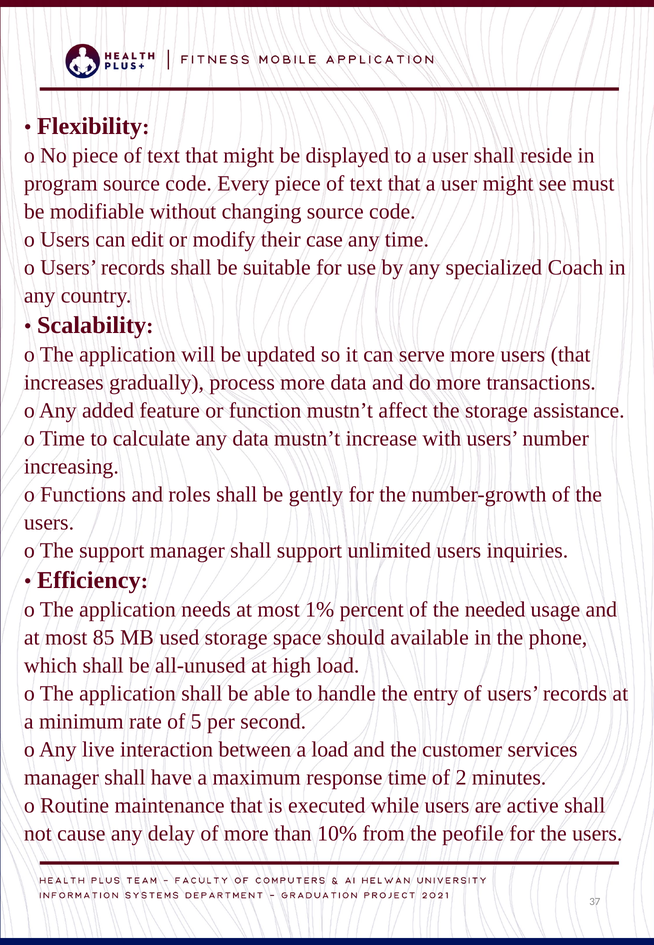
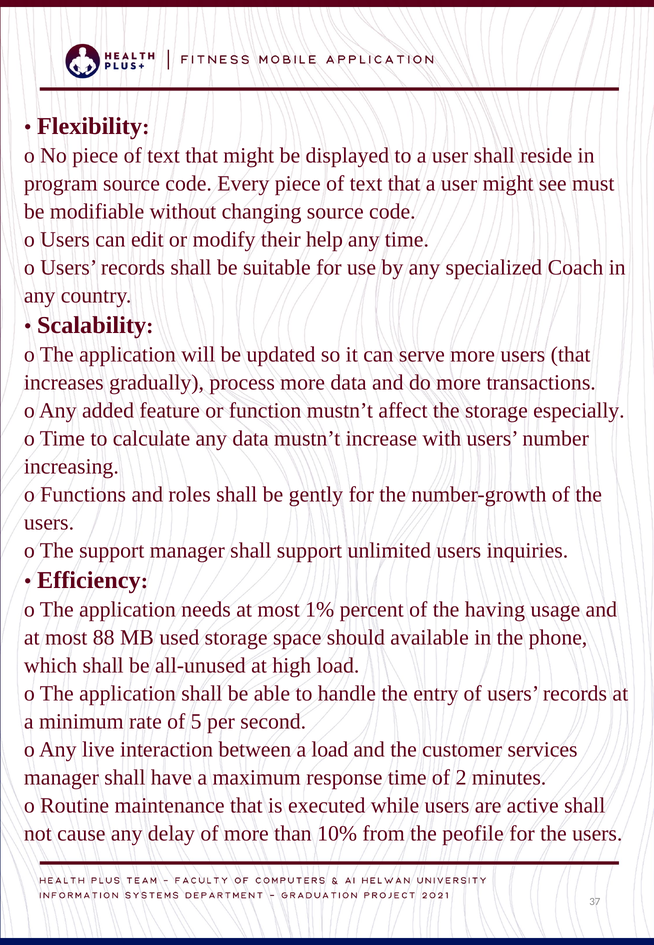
case: case -> help (324, 239)
assistance: assistance -> especially (579, 410)
needed: needed -> having (495, 609)
85: 85 -> 88 (104, 637)
